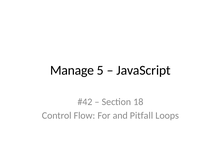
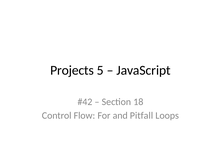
Manage: Manage -> Projects (72, 70)
